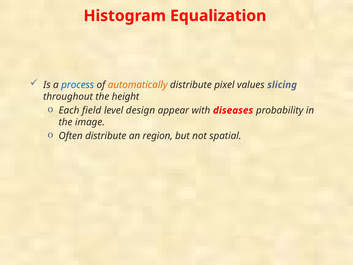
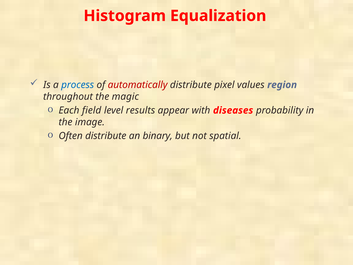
automatically colour: orange -> red (138, 85)
slicing: slicing -> region (282, 85)
height: height -> magic (125, 97)
design: design -> results (140, 110)
region: region -> binary (158, 136)
